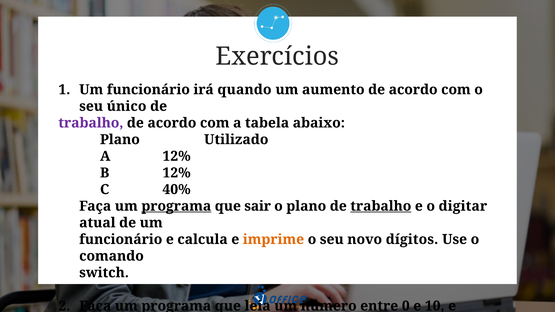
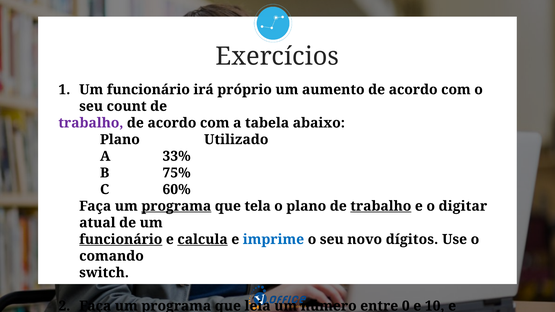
quando: quando -> próprio (245, 90)
único: único -> count (127, 106)
A 12%: 12% -> 33% (177, 156)
B 12%: 12% -> 75% (177, 173)
40%: 40% -> 60% (177, 190)
sair: sair -> tela (258, 206)
funcionário underline: none -> present (121, 240)
calcula underline: none -> present (203, 240)
imprime colour: orange -> blue (273, 240)
